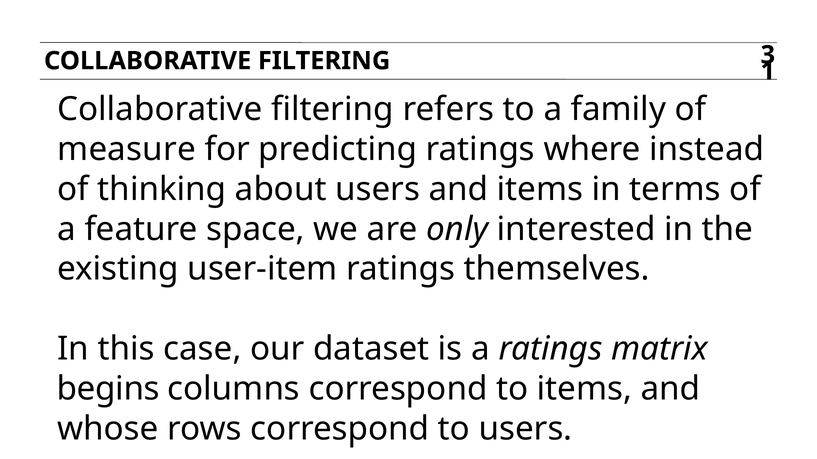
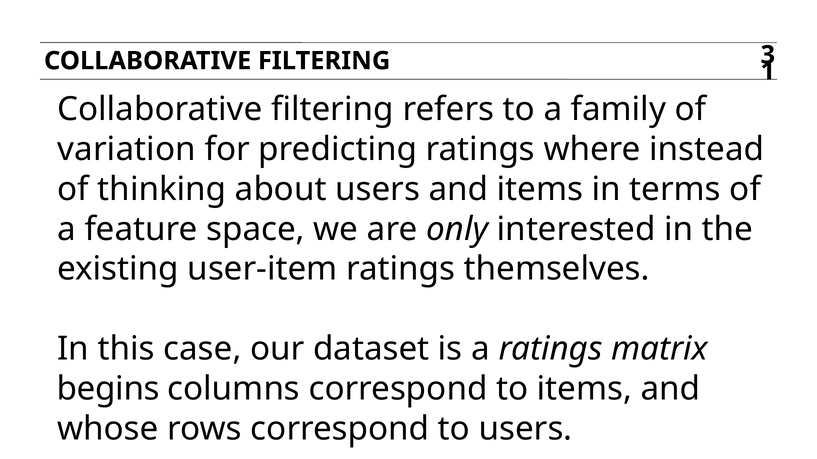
measure: measure -> variation (127, 149)
